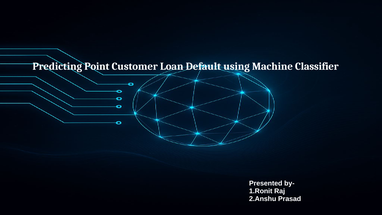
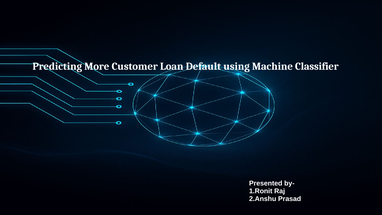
Point: Point -> More (97, 66)
